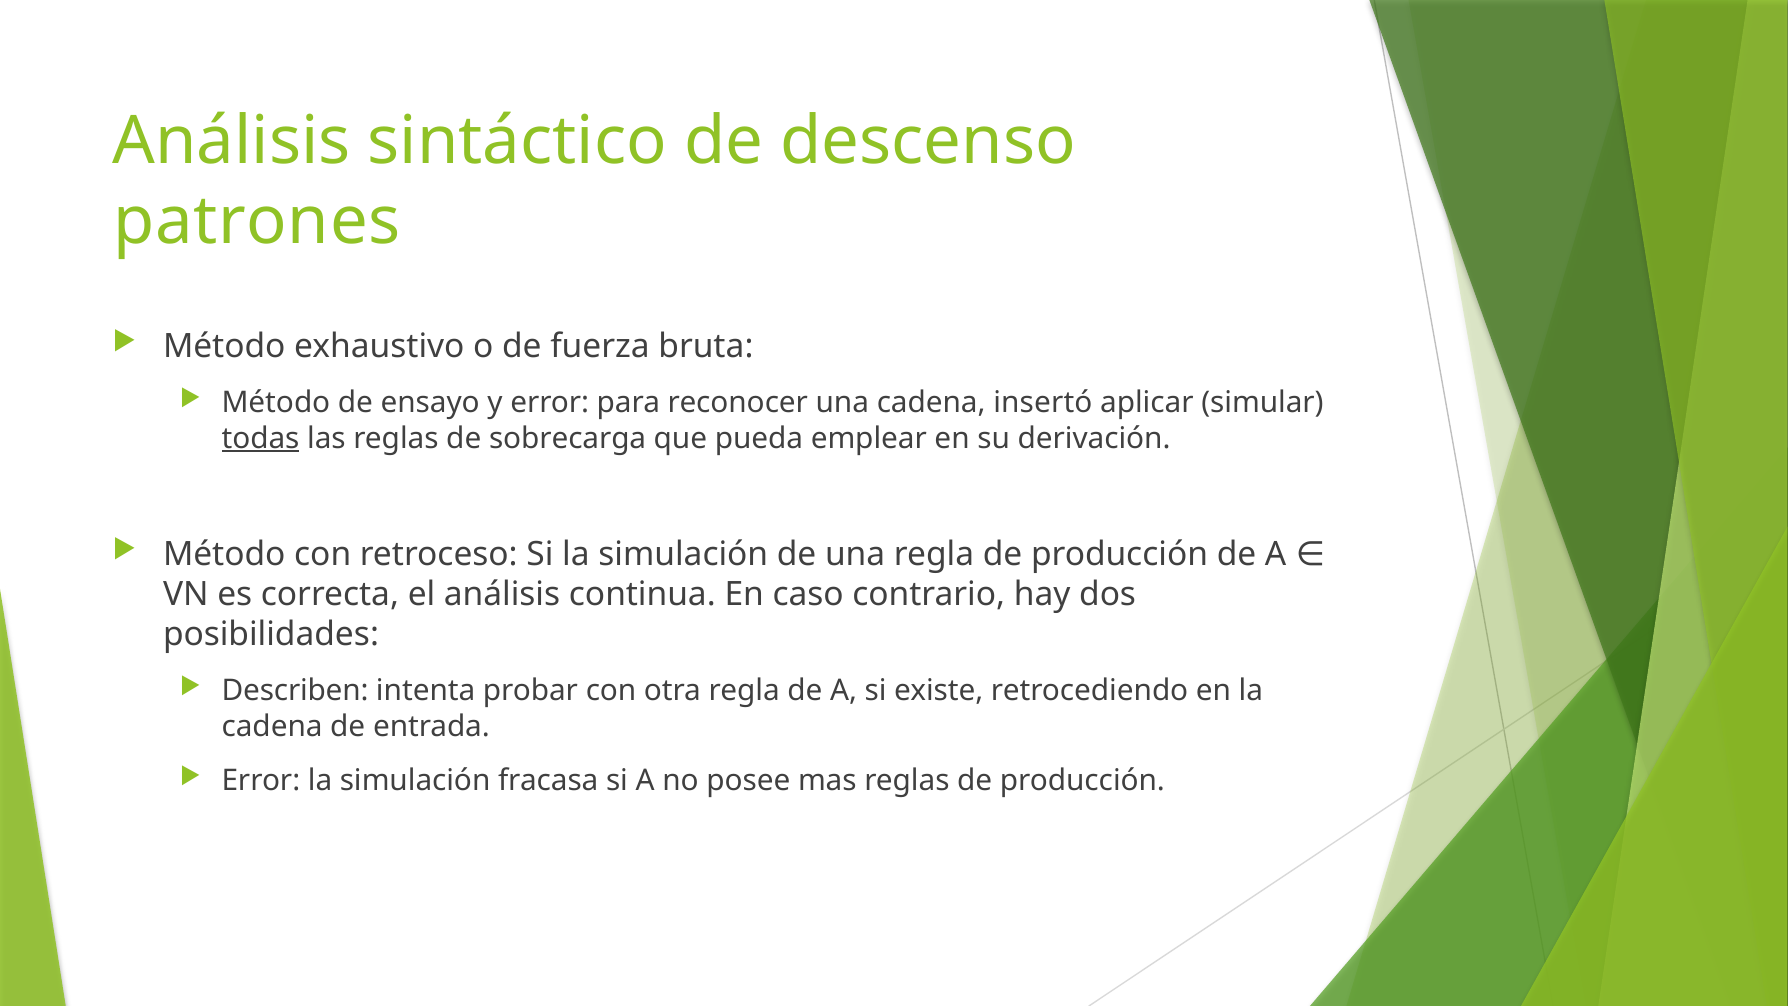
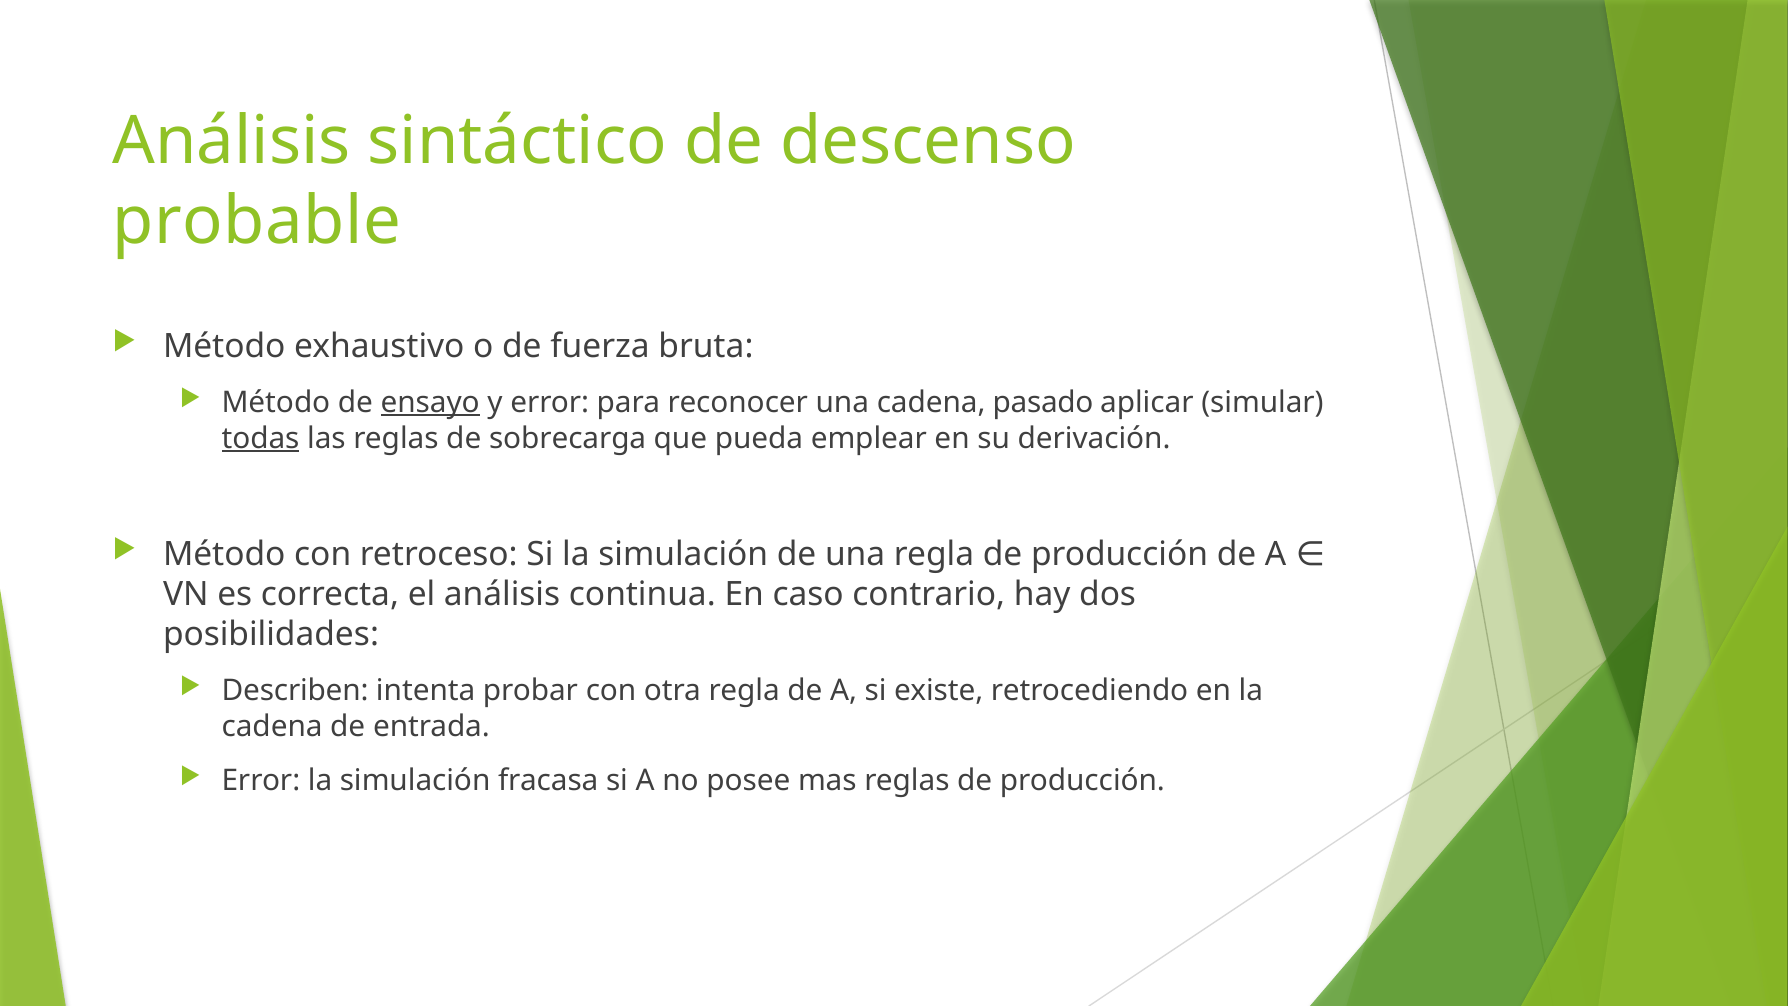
patrones: patrones -> probable (257, 221)
ensayo underline: none -> present (430, 402)
insertó: insertó -> pasado (1043, 402)
